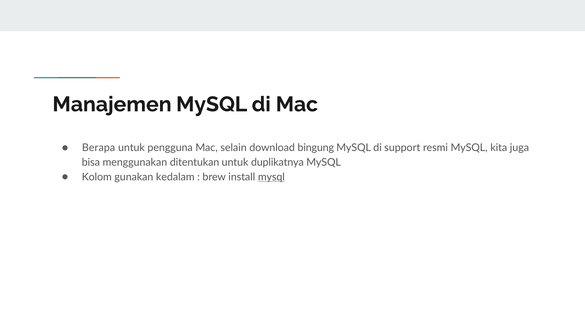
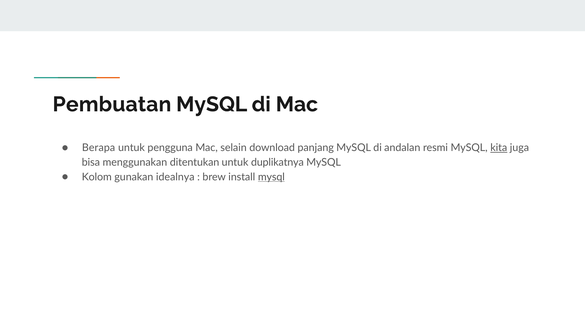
Manajemen: Manajemen -> Pembuatan (112, 104)
bingung: bingung -> panjang (316, 148)
support: support -> andalan (402, 148)
kita underline: none -> present (499, 148)
kedalam: kedalam -> idealnya (175, 177)
